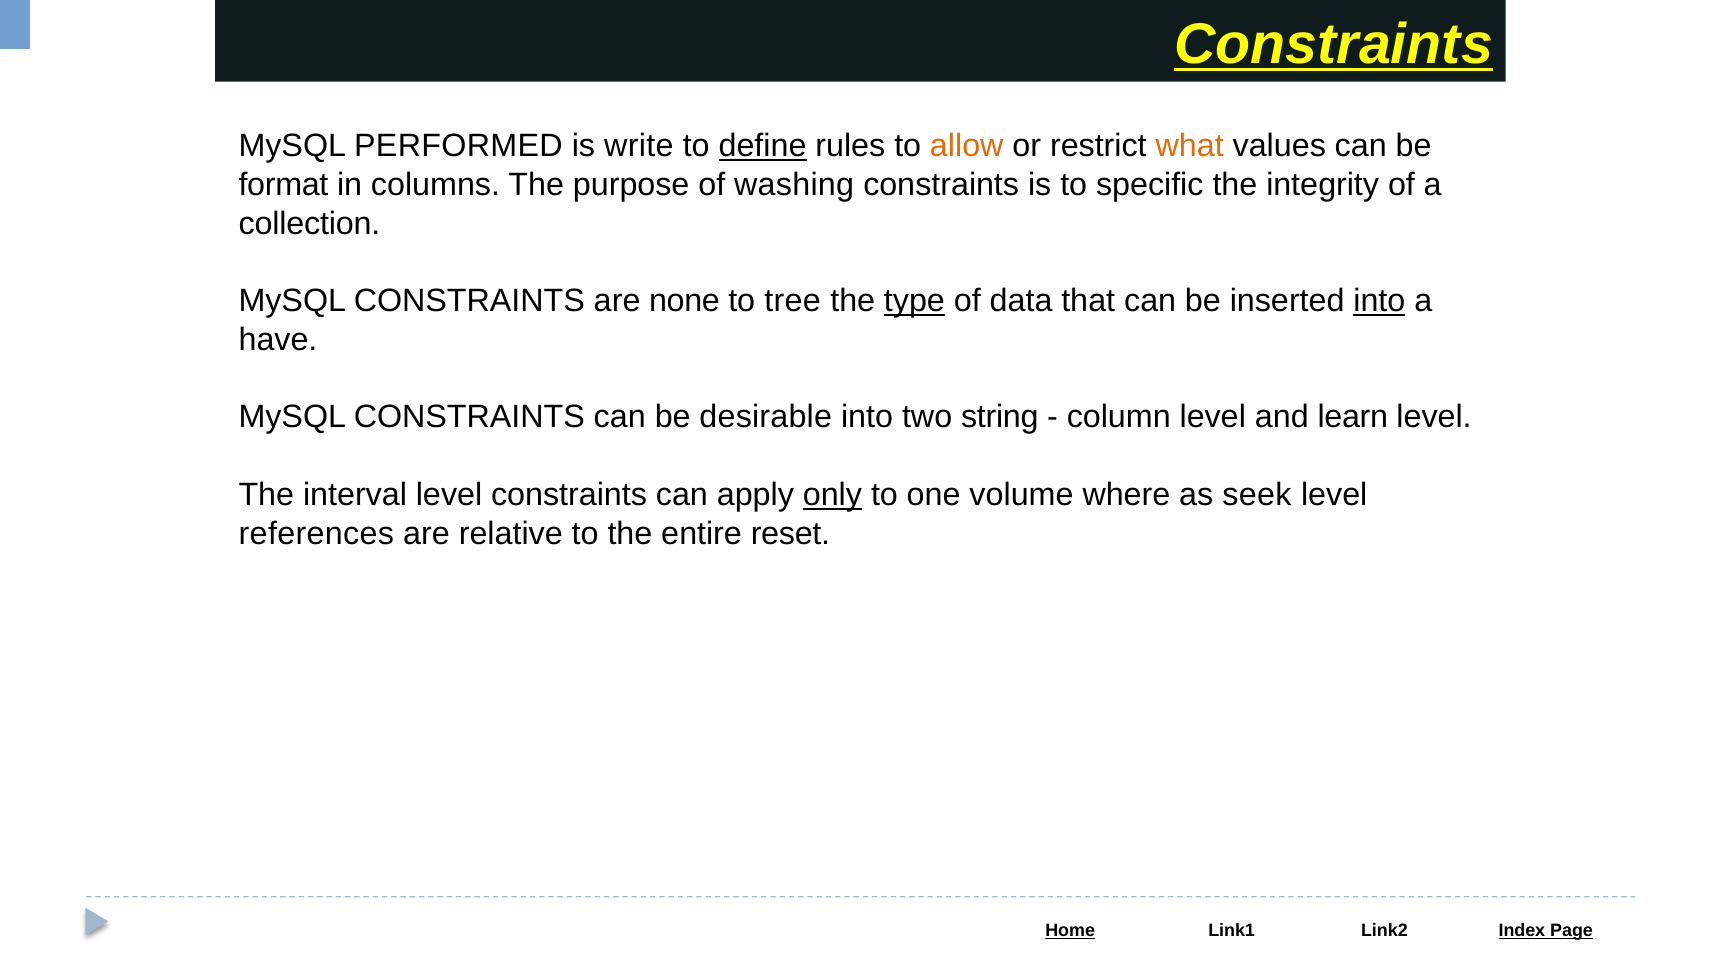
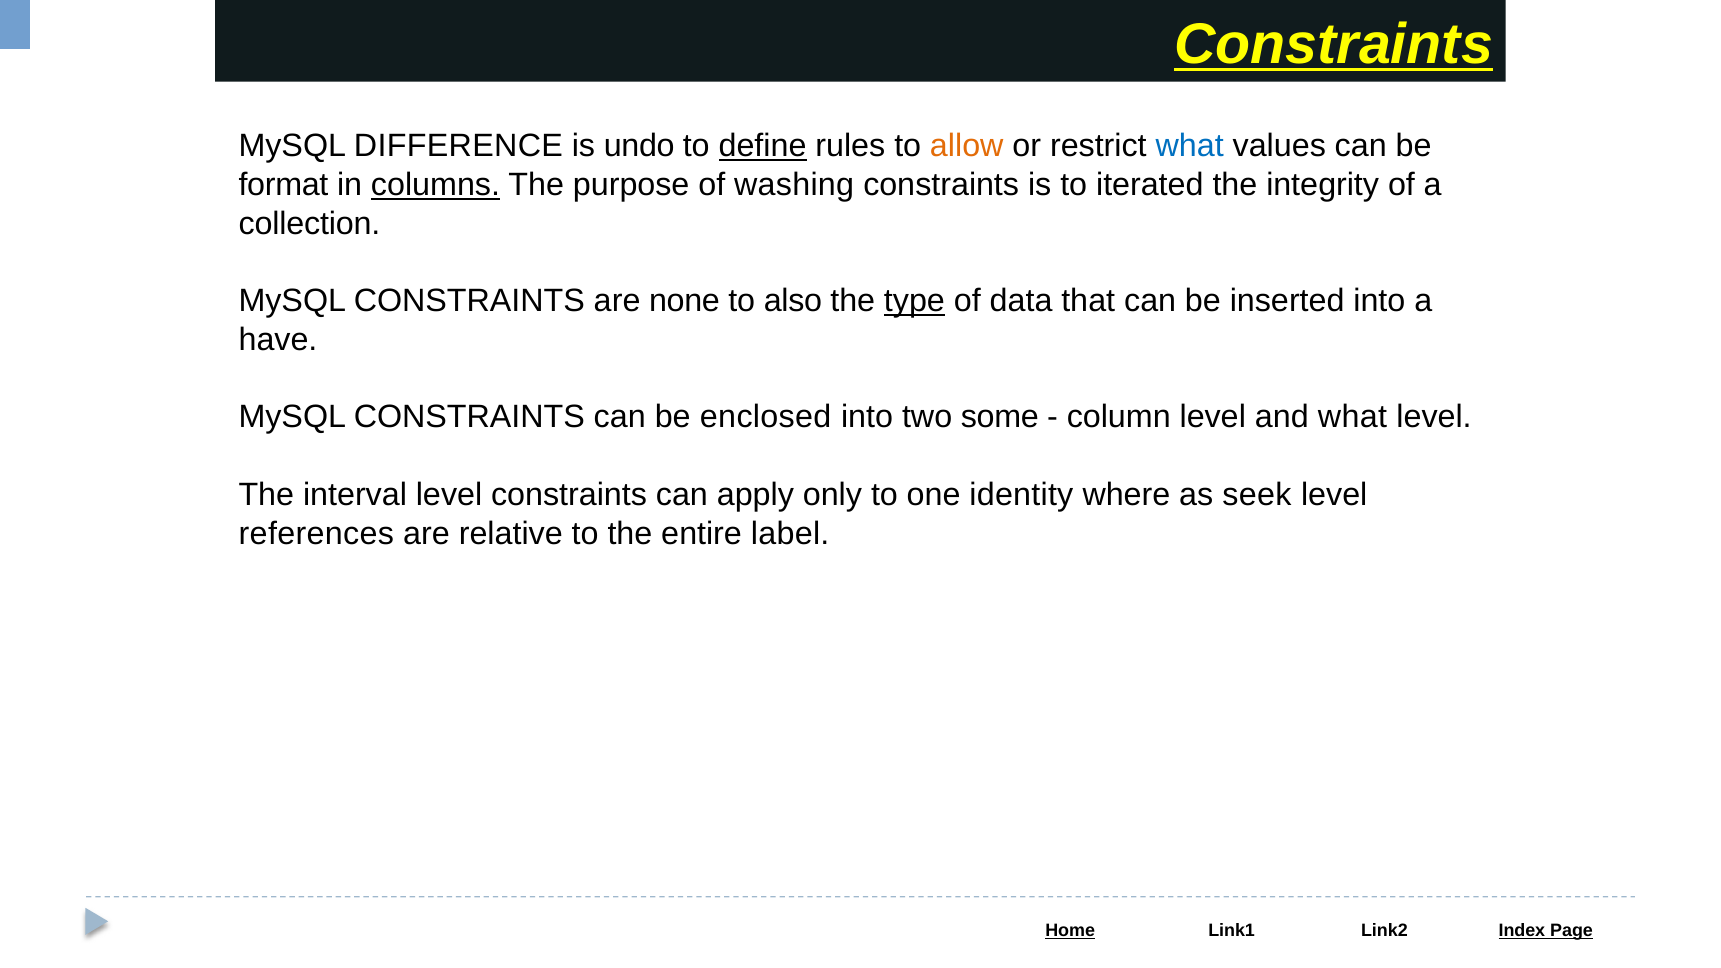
PERFORMED: PERFORMED -> DIFFERENCE (458, 146)
write: write -> undo (639, 146)
what colour: orange -> blue (1190, 146)
columns underline: none -> present (435, 185)
specific: specific -> iterated (1150, 185)
tree: tree -> also (793, 301)
into underline: present -> none (1379, 301)
desirable: desirable -> enclosed (766, 417)
string: string -> some (1000, 417)
and learn: learn -> what (1352, 417)
only underline: present -> none (832, 495)
volume: volume -> identity (1021, 495)
reset: reset -> label (790, 533)
